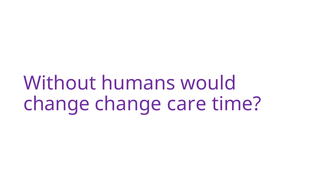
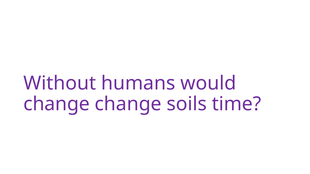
care: care -> soils (187, 104)
